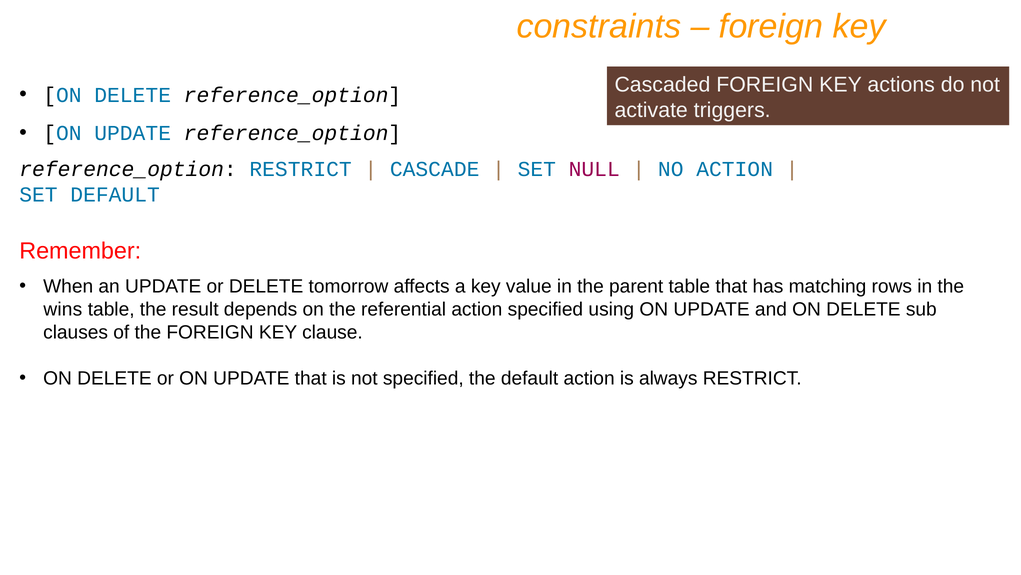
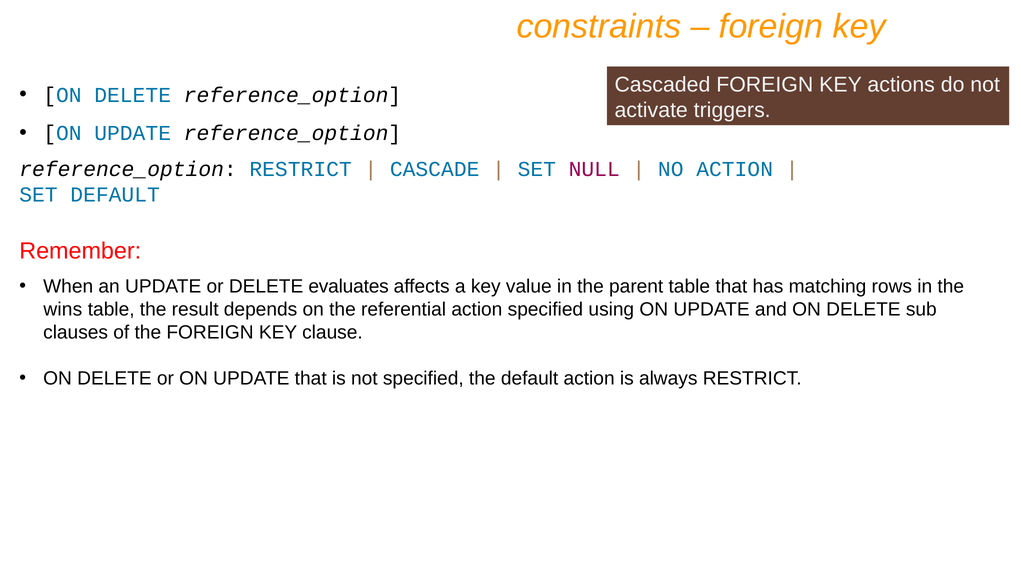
tomorrow: tomorrow -> evaluates (349, 286)
